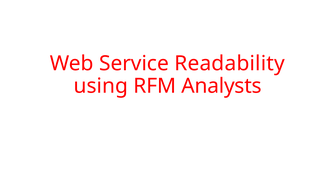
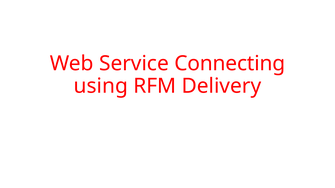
Readability: Readability -> Connecting (230, 64)
Analysts: Analysts -> Delivery (221, 86)
